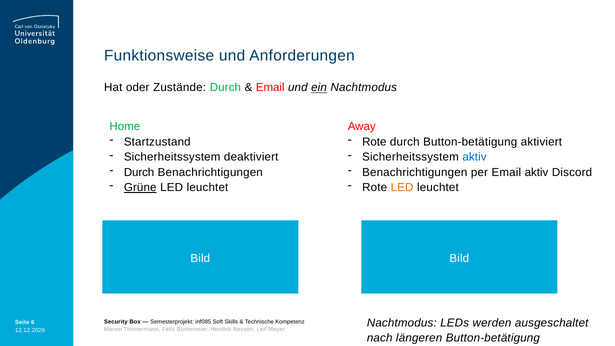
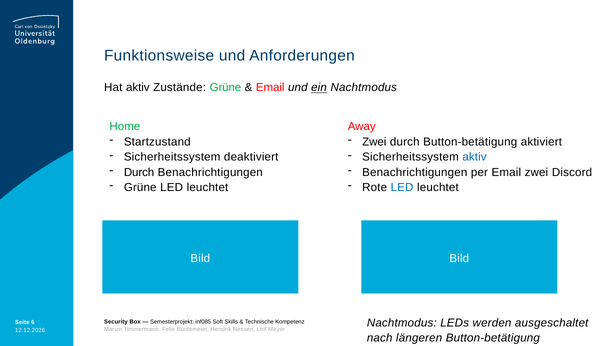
Hat oder: oder -> aktiv (138, 88)
Zustände Durch: Durch -> Grüne (225, 88)
Rote: Rote -> Zwei (374, 142)
Email aktiv: aktiv -> zwei (536, 172)
Grüne underline: present -> none (140, 188)
LED colour: orange -> blue (402, 188)
